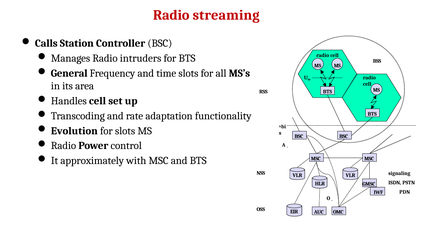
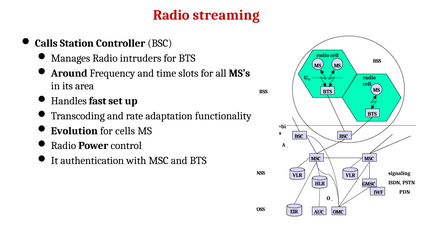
General: General -> Around (69, 73)
Handles cell: cell -> fast (98, 101)
for slots: slots -> cells (125, 131)
approximately: approximately -> authentication (92, 161)
